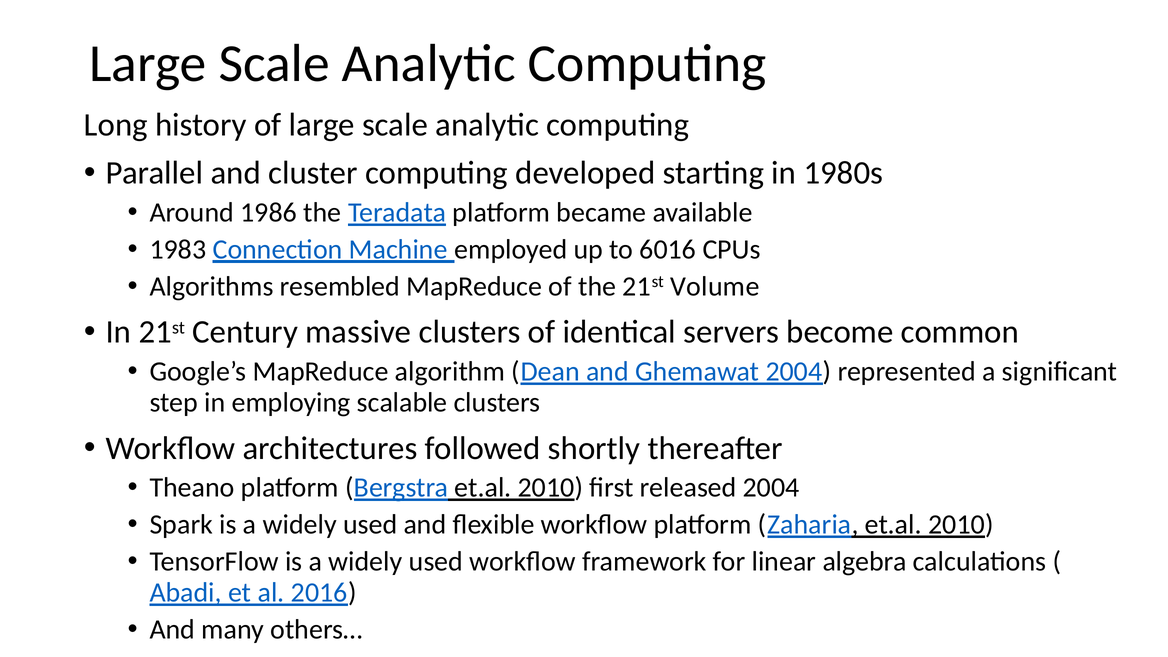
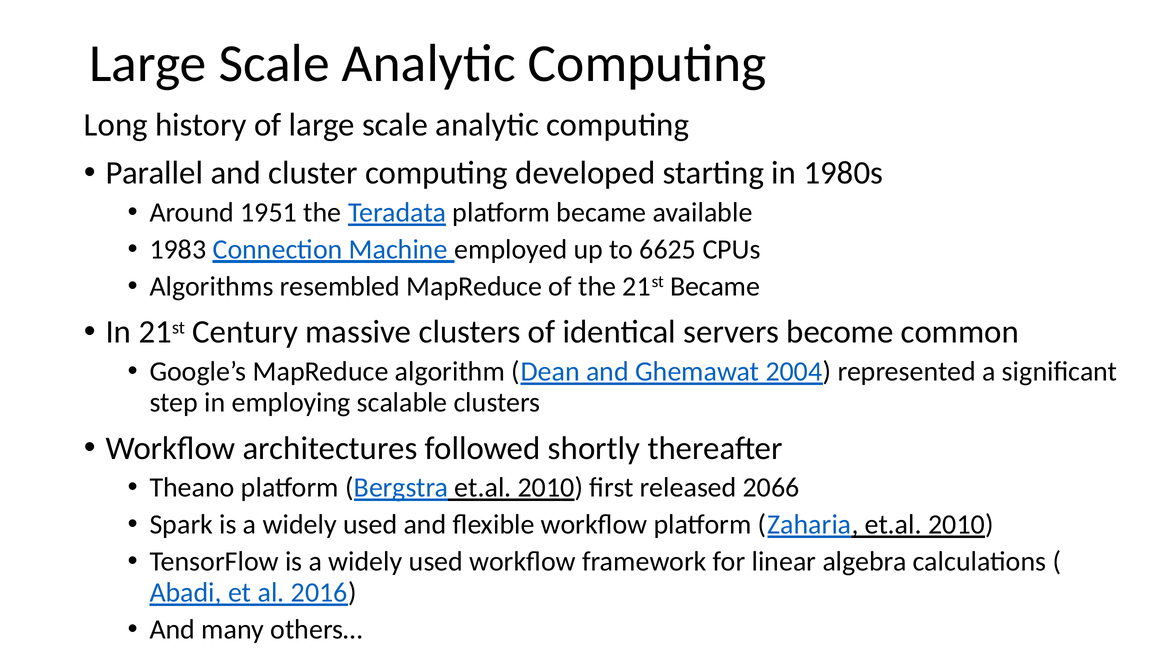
1986: 1986 -> 1951 (269, 213)
6016: 6016 -> 6625 (668, 250)
21st Volume: Volume -> Became (715, 287)
released 2004: 2004 -> 2066 (771, 488)
